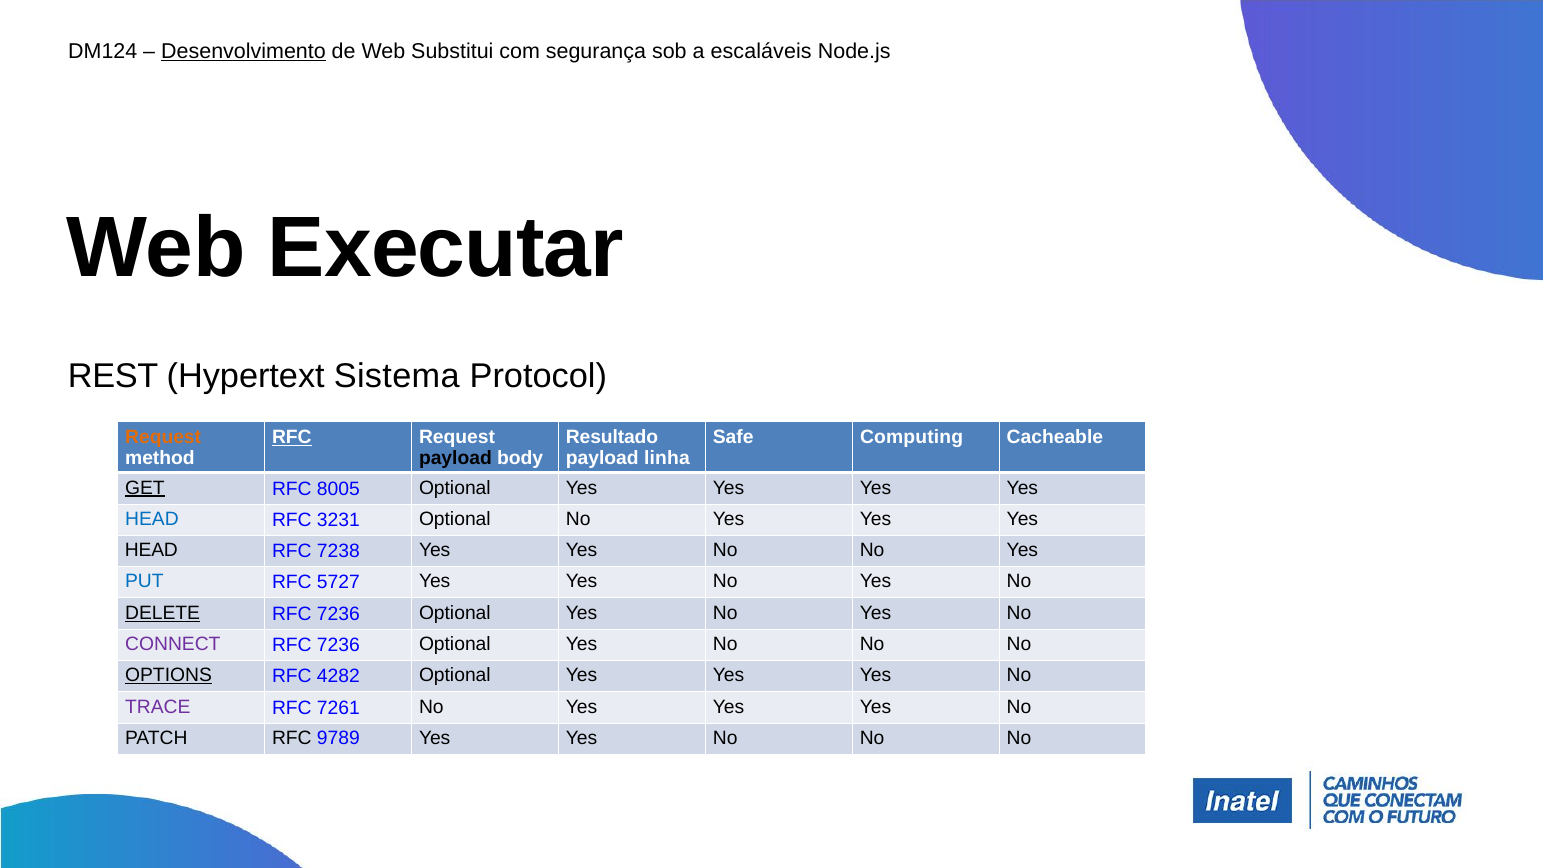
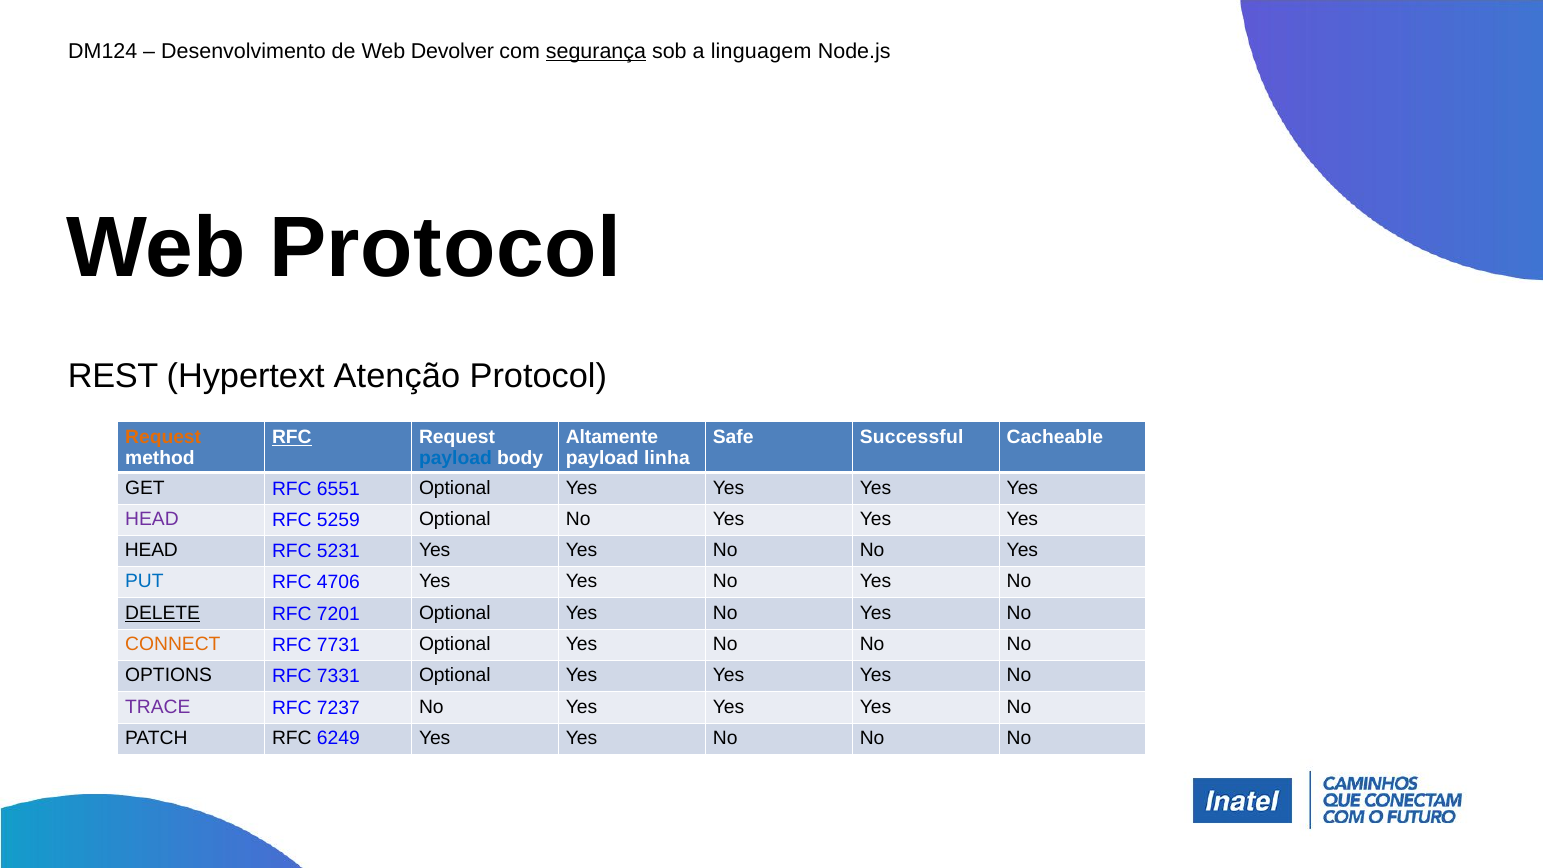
Desenvolvimento underline: present -> none (243, 51)
Substitui: Substitui -> Devolver (452, 51)
segurança underline: none -> present (596, 51)
escaláveis: escaláveis -> linguagem (761, 51)
Web Executar: Executar -> Protocol (445, 248)
Sistema: Sistema -> Atenção (397, 376)
Resultado: Resultado -> Altamente (612, 437)
Computing: Computing -> Successful (912, 437)
payload colour: black -> blue (455, 458)
GET underline: present -> none (145, 488)
8005: 8005 -> 6551 (338, 489)
HEAD colour: blue -> purple (152, 519)
3231: 3231 -> 5259 (338, 520)
7238: 7238 -> 5231 (338, 551)
5727: 5727 -> 4706 (338, 583)
7236: 7236 -> 7201 (338, 614)
CONNECT colour: purple -> orange (173, 644)
7236: 7236 -> 7731 (338, 645)
OPTIONS underline: present -> none (169, 675)
4282: 4282 -> 7331 (338, 676)
7261: 7261 -> 7237 (338, 708)
9789: 9789 -> 6249 (338, 738)
